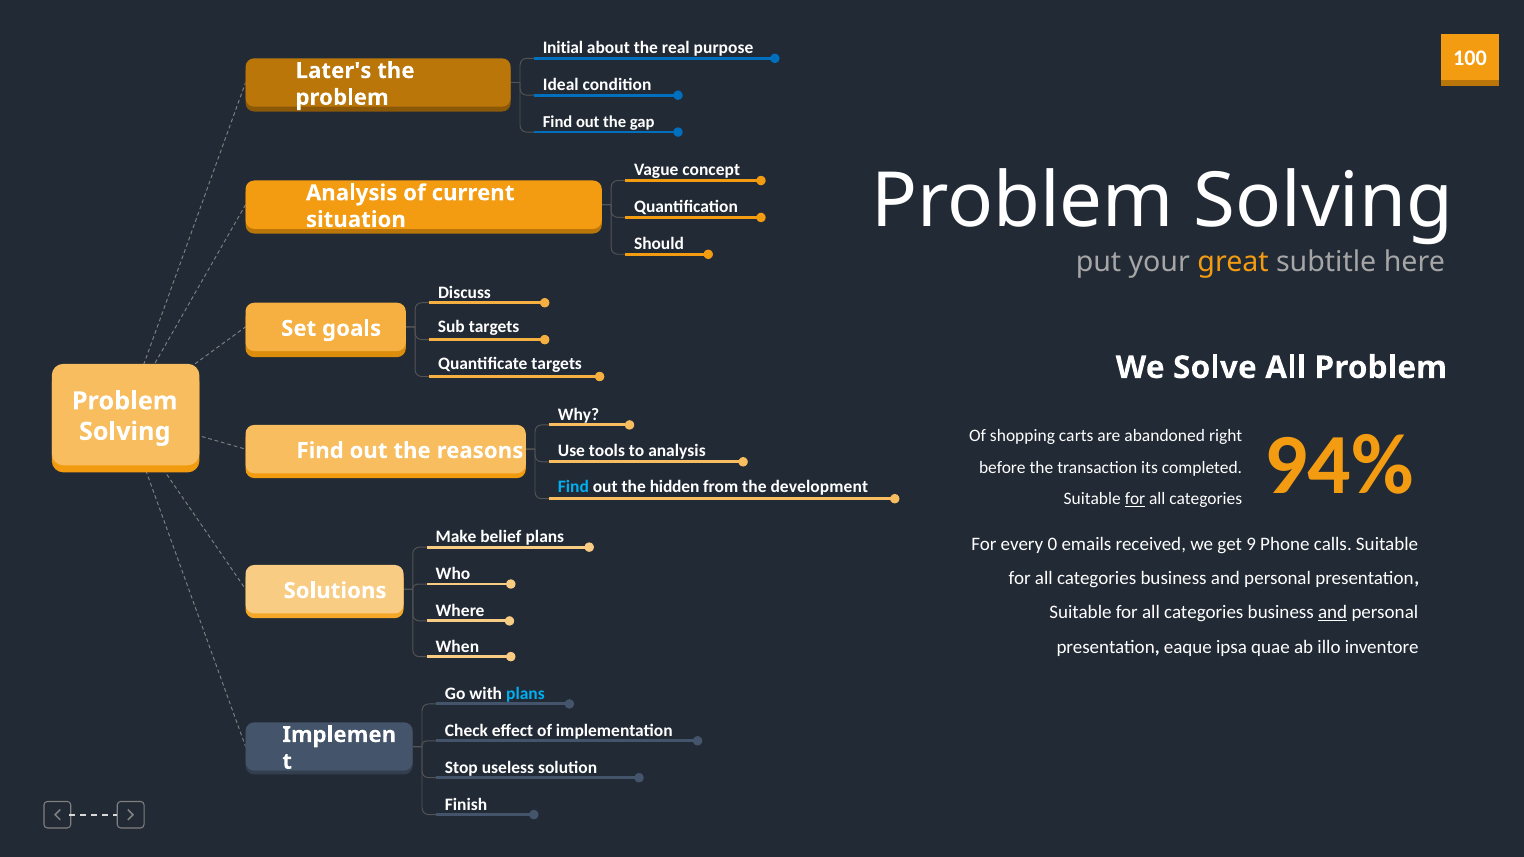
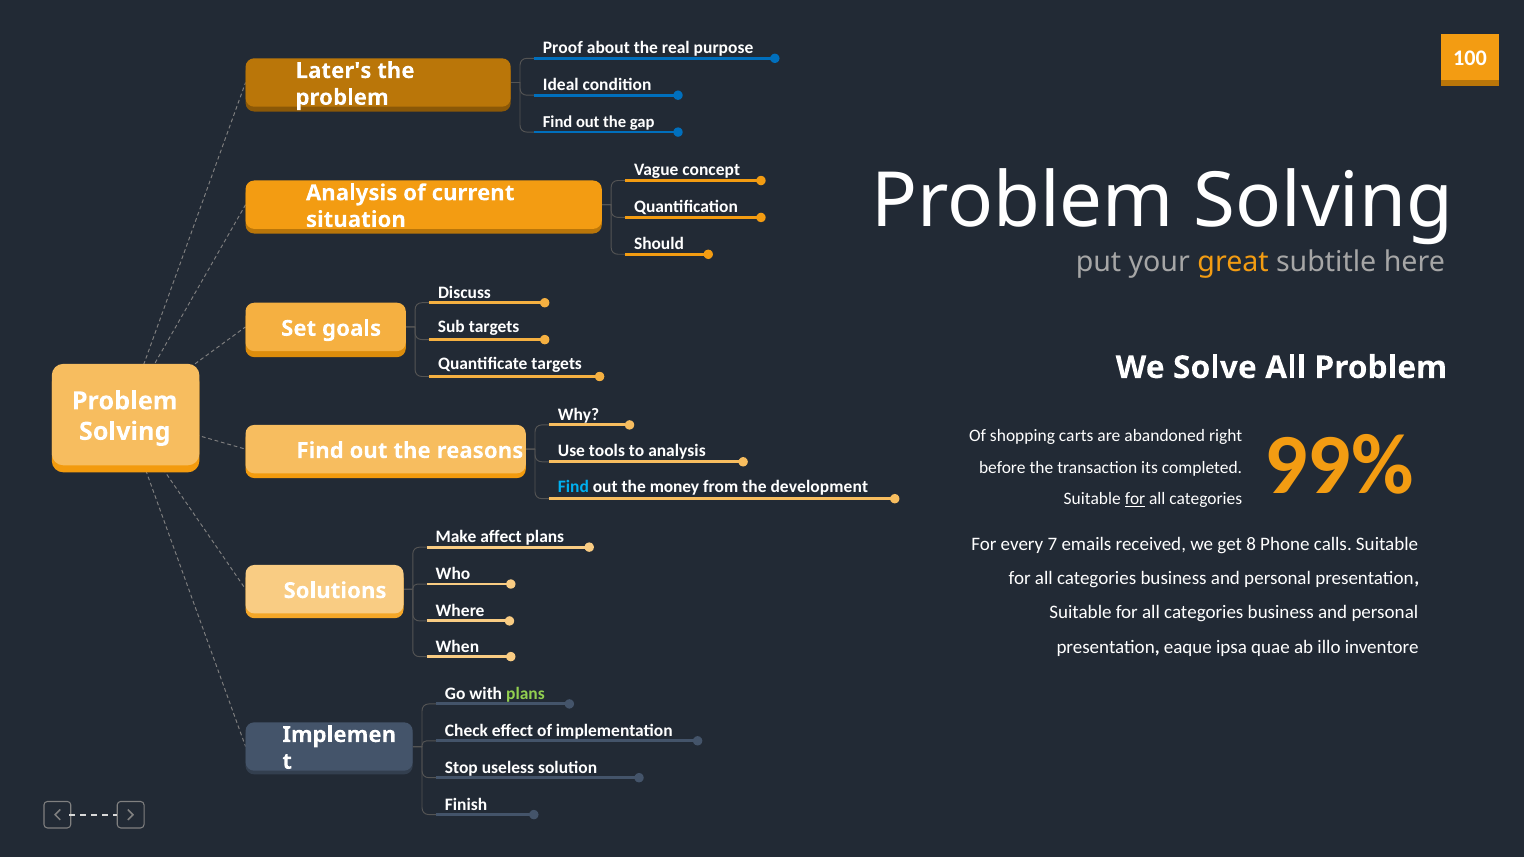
Initial: Initial -> Proof (563, 48)
hidden: hidden -> money (675, 487)
94%: 94% -> 99% (1339, 465)
belief: belief -> affect (501, 537)
0: 0 -> 7 (1052, 544)
9: 9 -> 8 (1251, 544)
and underline: present -> none (1333, 613)
plans colour: light blue -> light green (525, 694)
